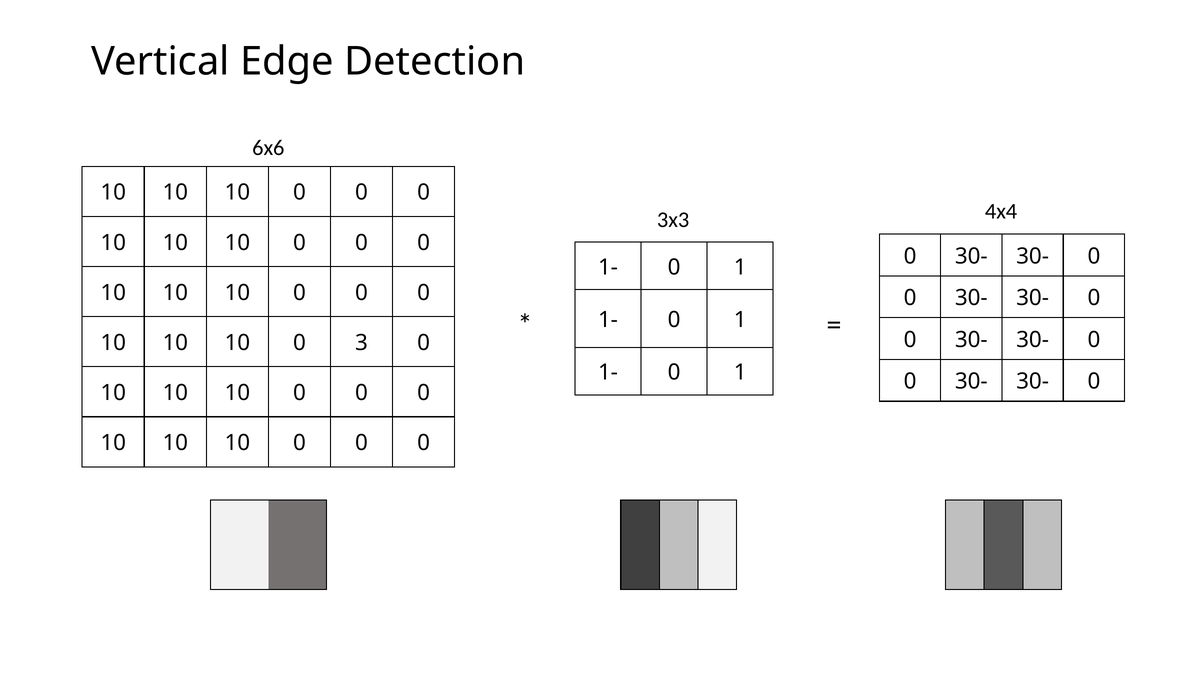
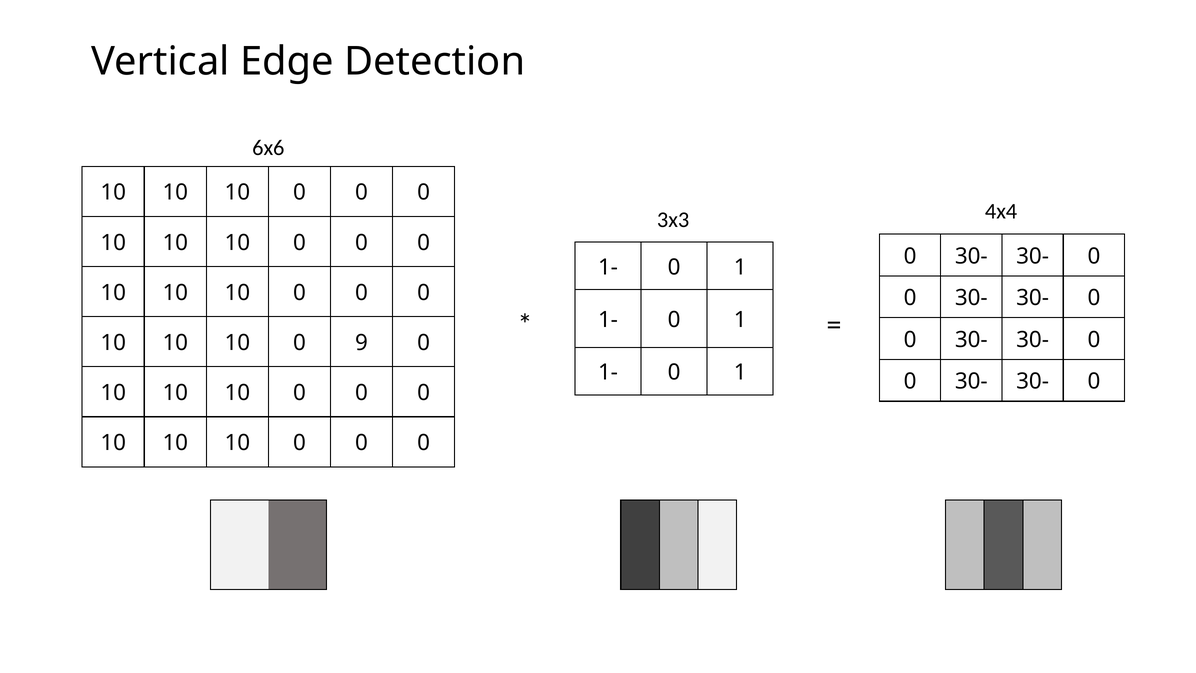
3: 3 -> 9 (362, 343)
